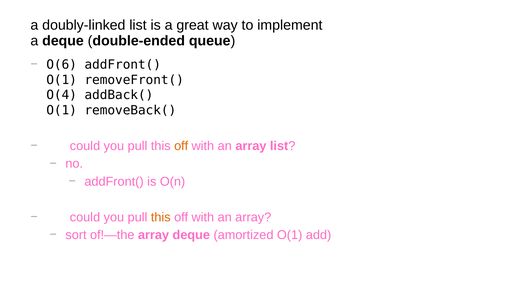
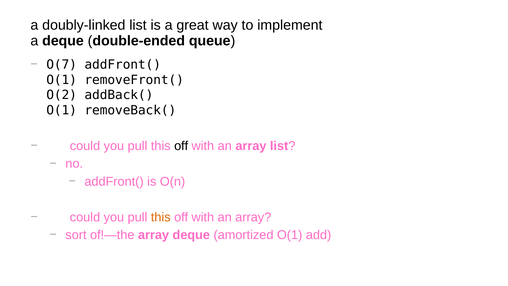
O(6: O(6 -> O(7 (62, 65)
O(4: O(4 -> O(2 (62, 95)
off colour: orange -> black (181, 146)
